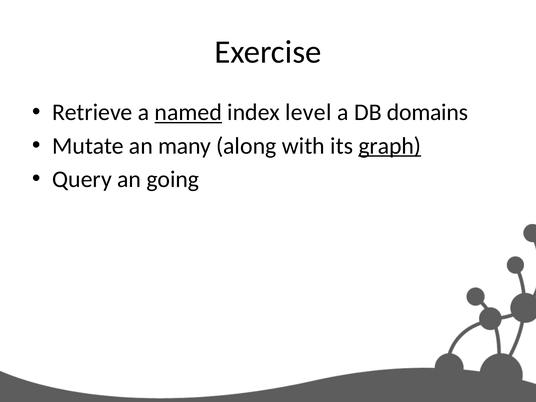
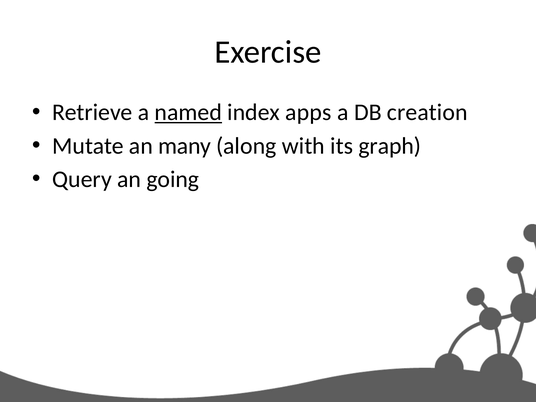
level: level -> apps (308, 112)
domains: domains -> creation (427, 112)
graph underline: present -> none (390, 146)
